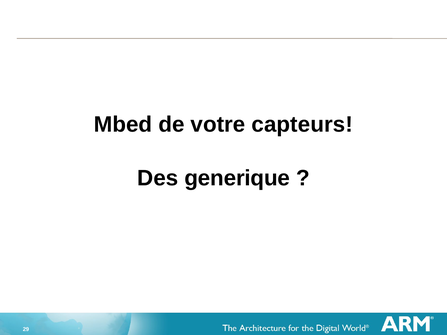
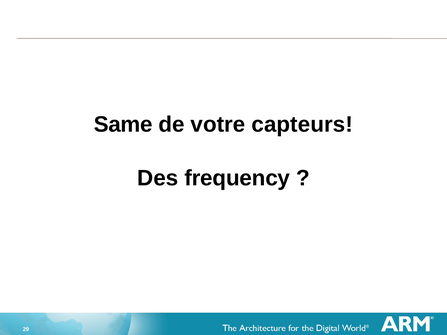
Mbed: Mbed -> Same (123, 125)
generique: generique -> frequency (237, 178)
